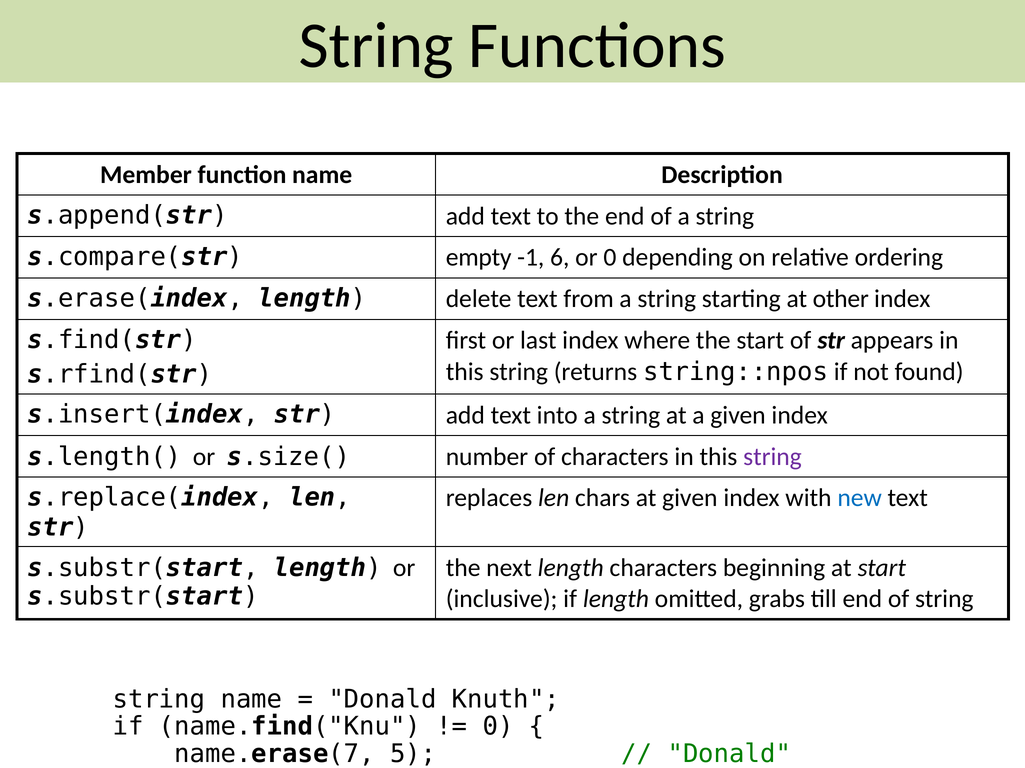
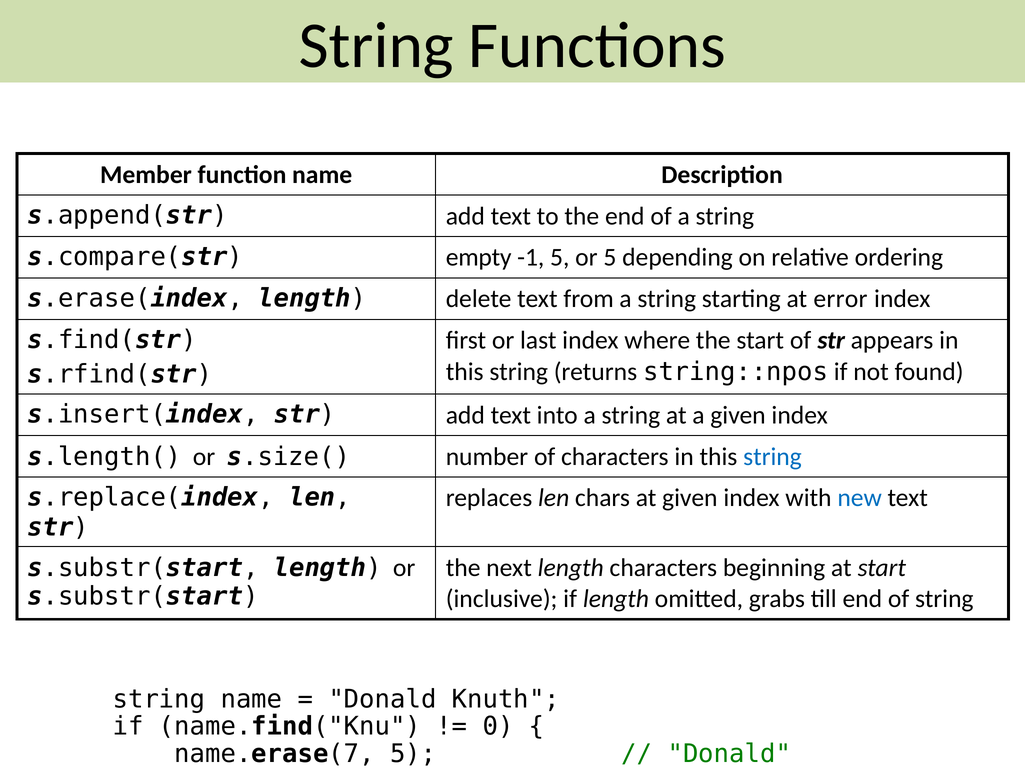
-1 6: 6 -> 5 (560, 258)
or 0: 0 -> 5 (610, 258)
other: other -> error (841, 299)
string colour: purple -> blue (772, 457)
